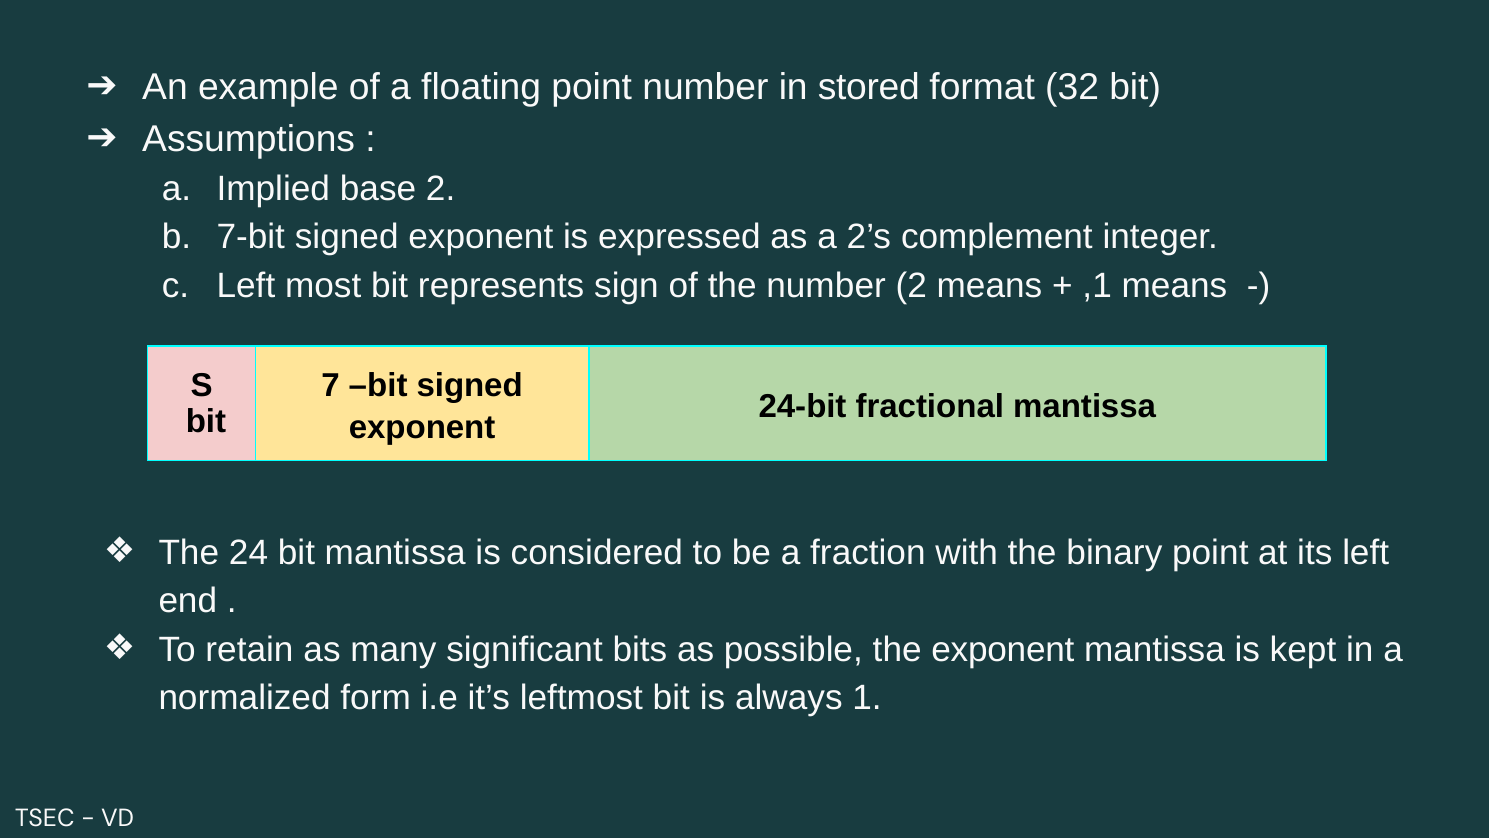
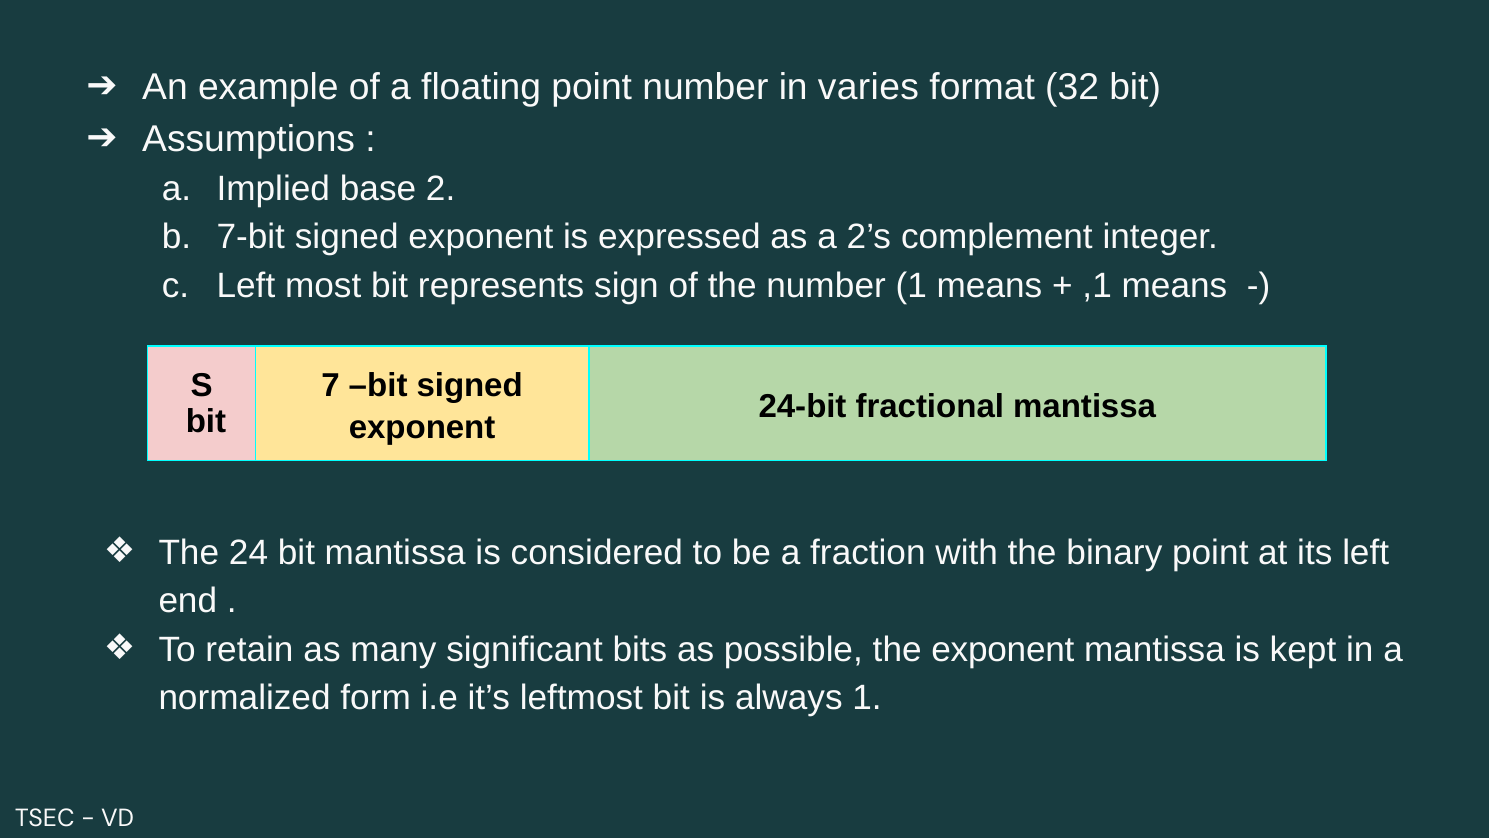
stored: stored -> varies (868, 87)
number 2: 2 -> 1 (911, 285)
